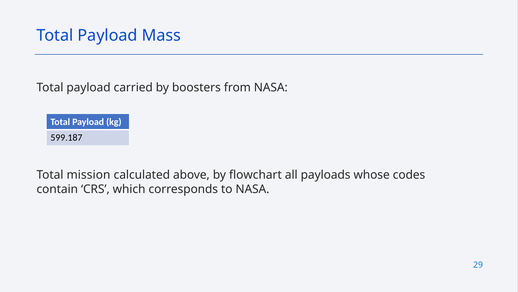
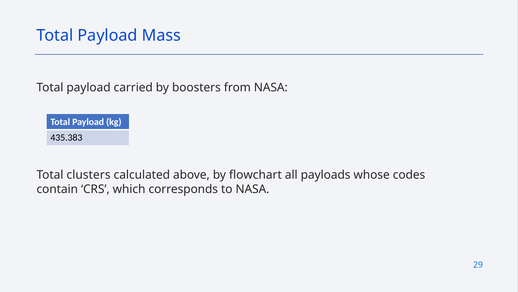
599.187: 599.187 -> 435.383 (66, 137)
mission: mission -> clusters (89, 175)
